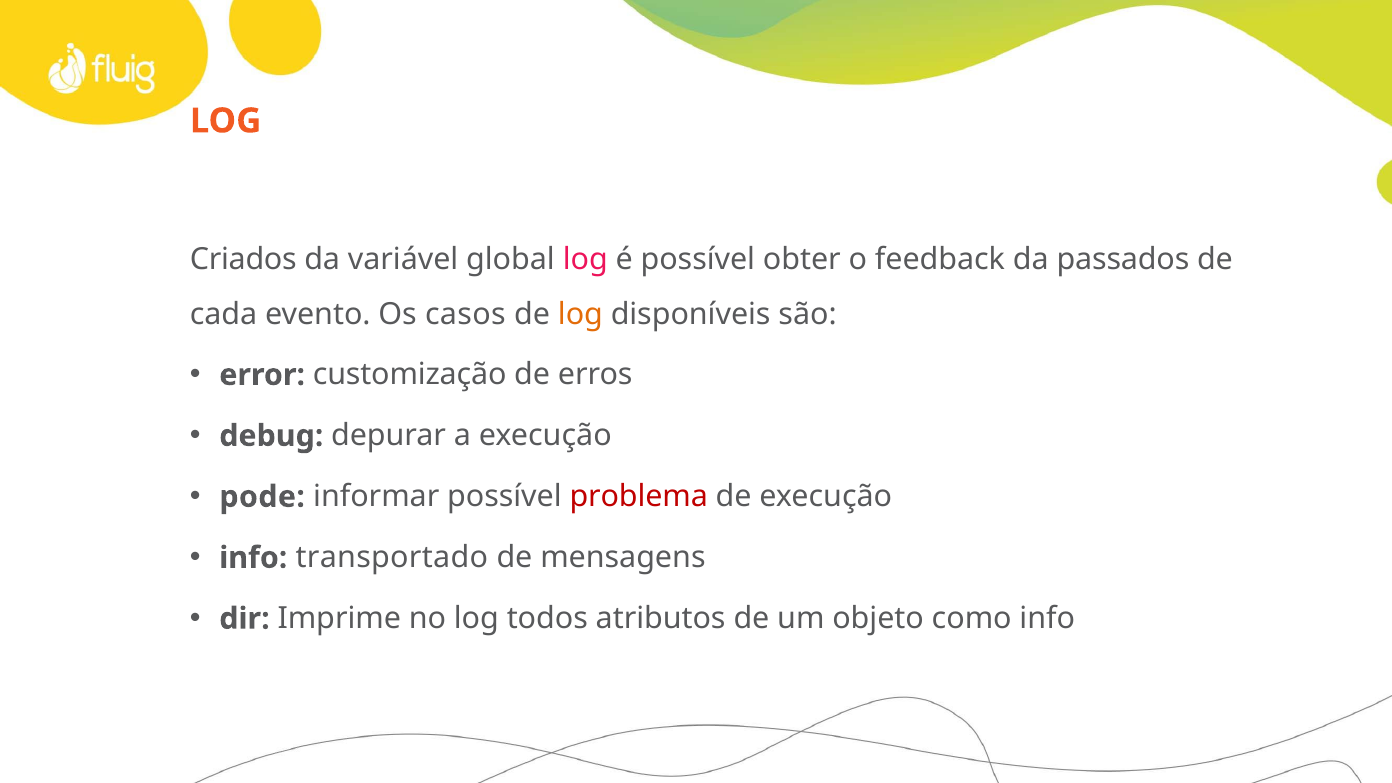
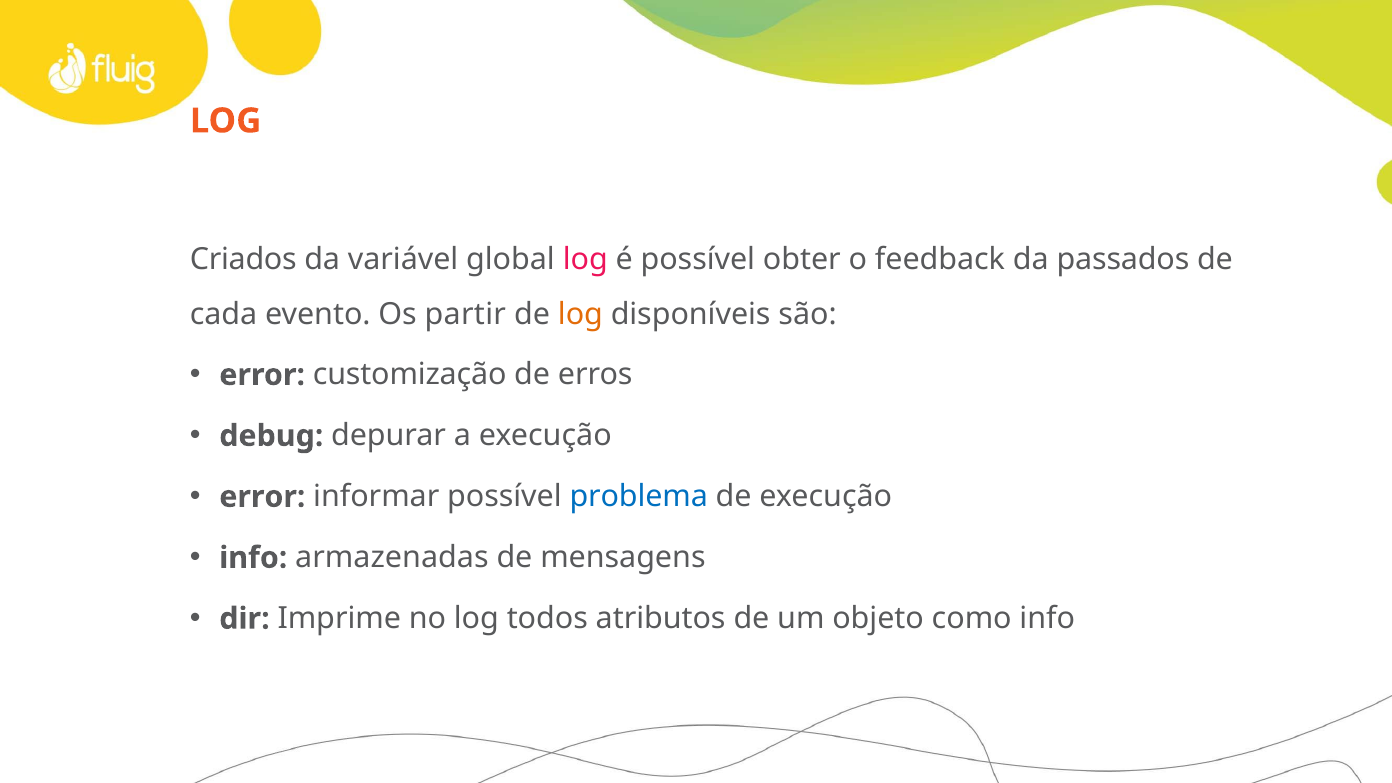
casos: casos -> partir (465, 314)
pode: pode -> error (262, 497)
problema colour: red -> blue (639, 497)
transportado: transportado -> armazenadas (392, 558)
